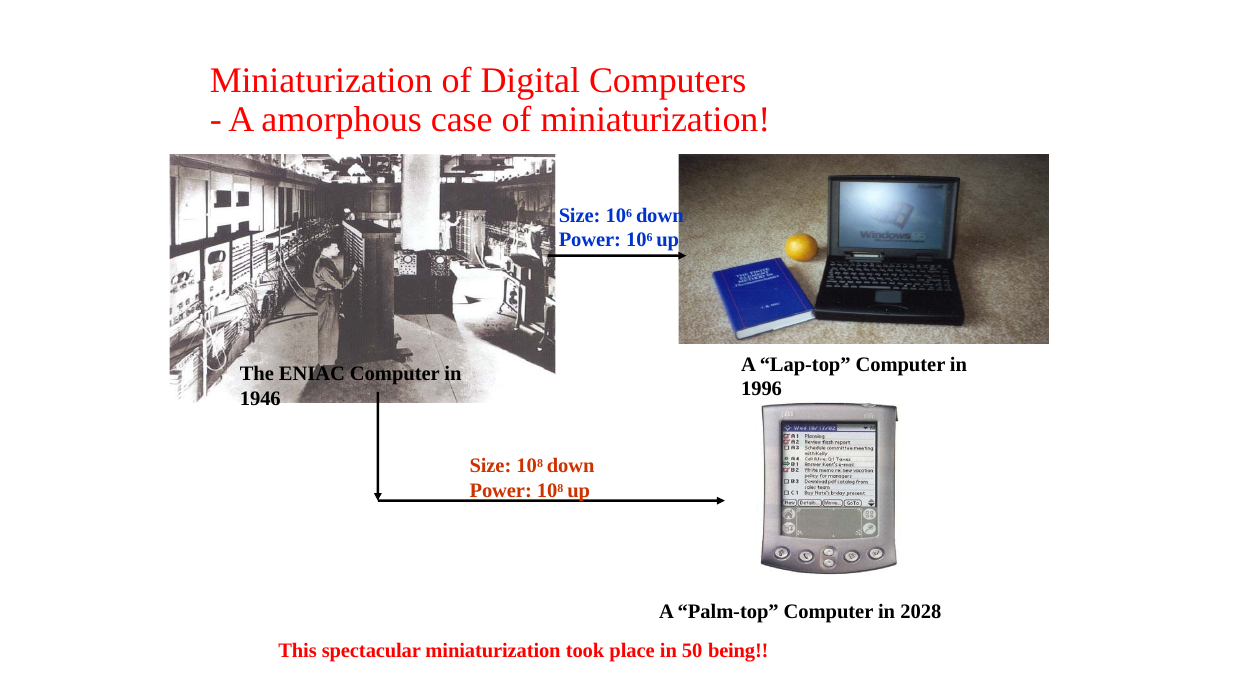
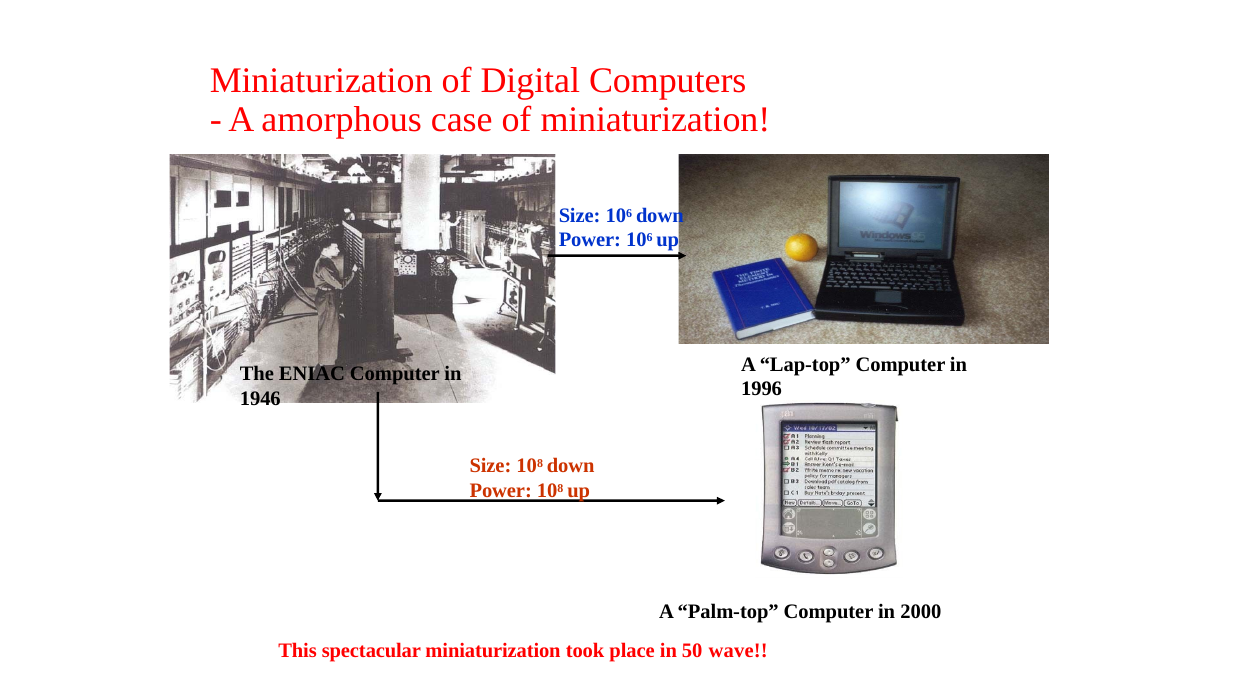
2028: 2028 -> 2000 (921, 612)
being: being -> wave (738, 650)
